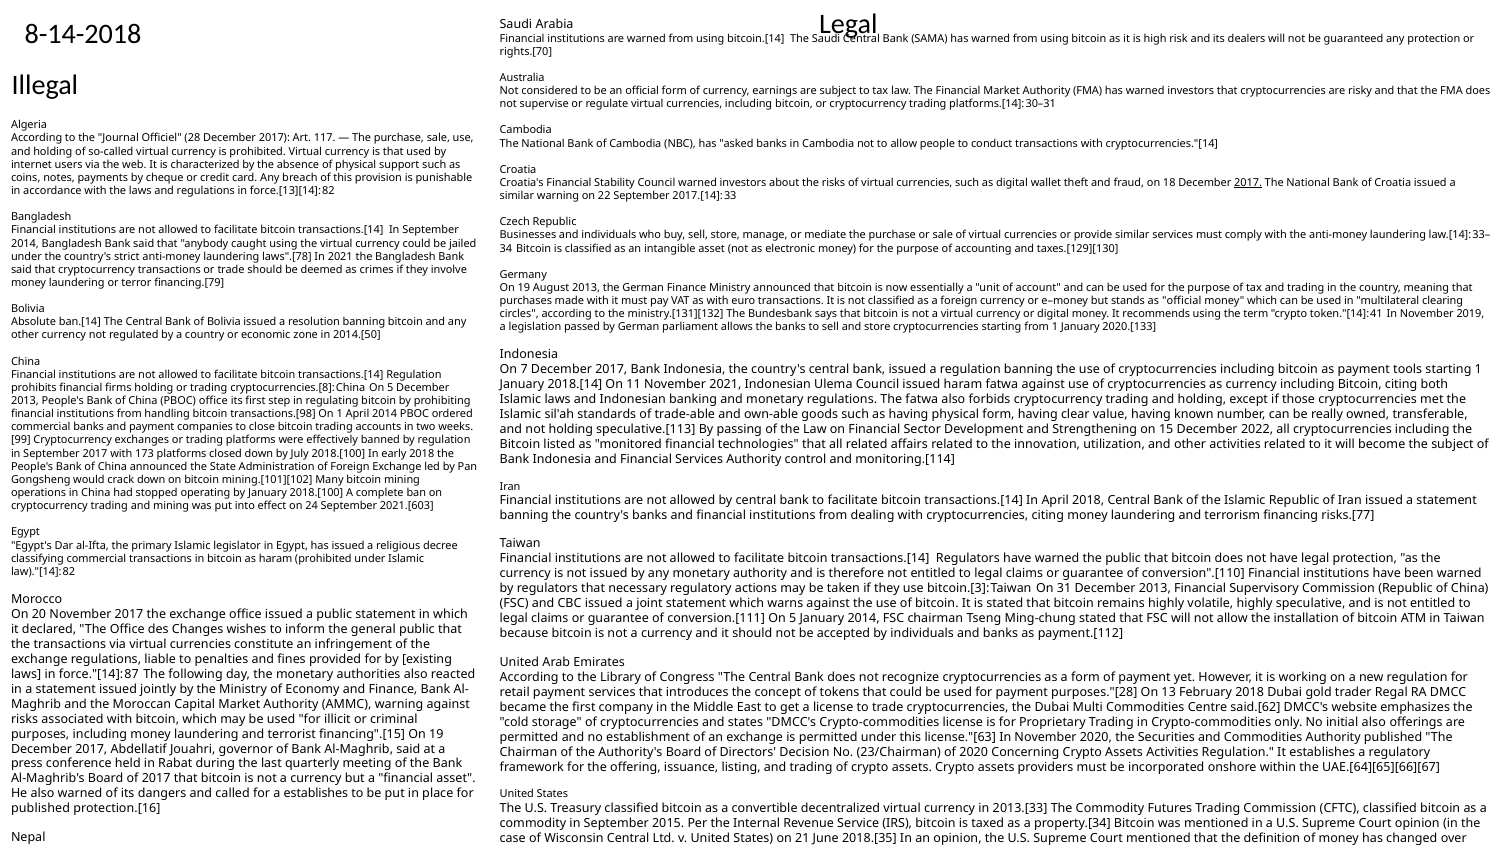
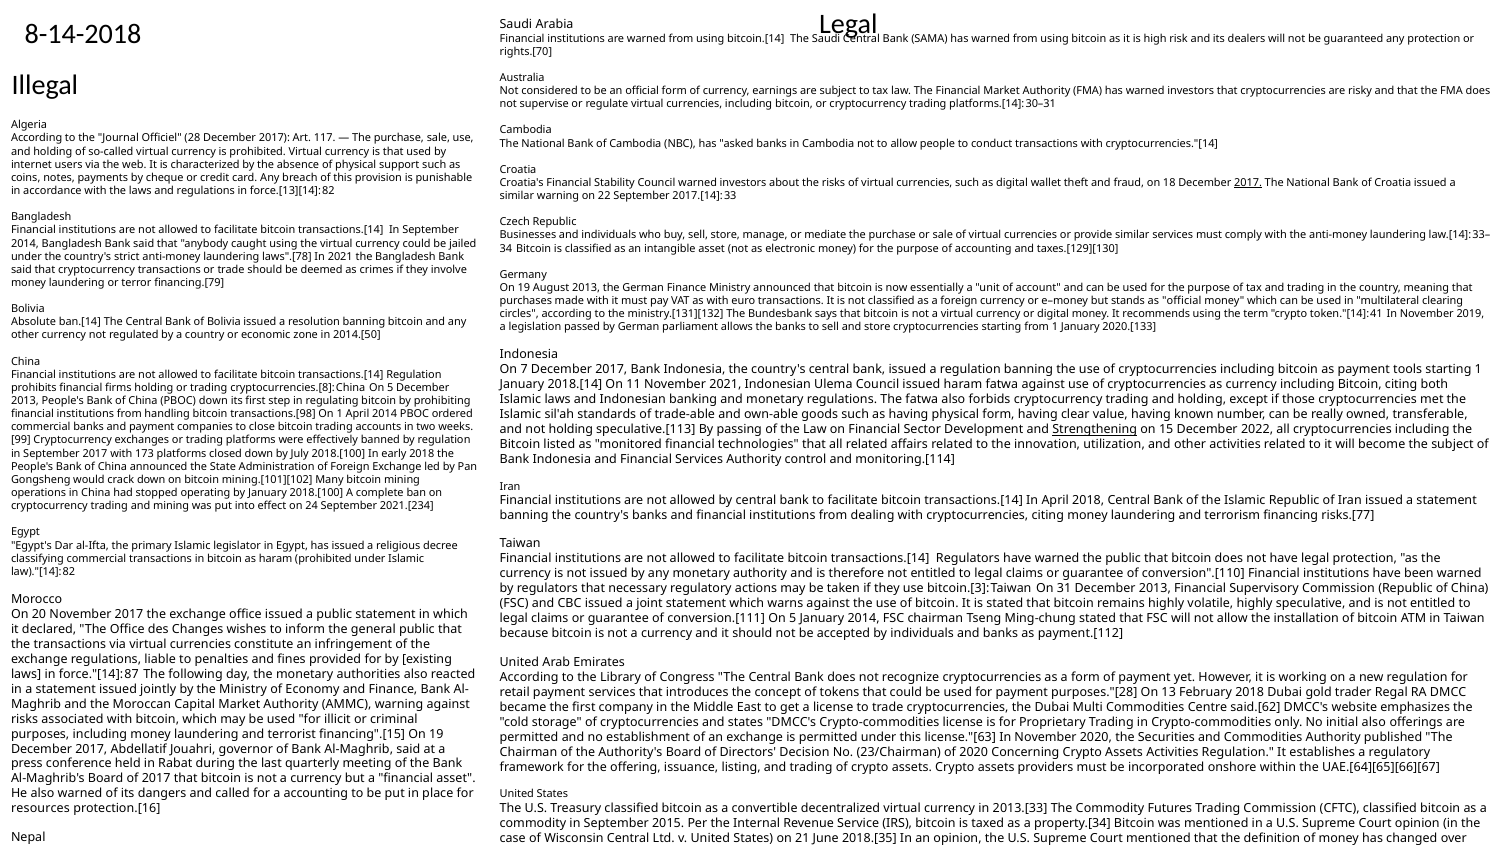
PBOC office: office -> down (213, 401)
Strengthening underline: none -> present (1095, 429)
2021.[603: 2021.[603 -> 2021.[234 (407, 506)
a establishes: establishes -> accounting (316, 794)
published: published -> resources (41, 809)
